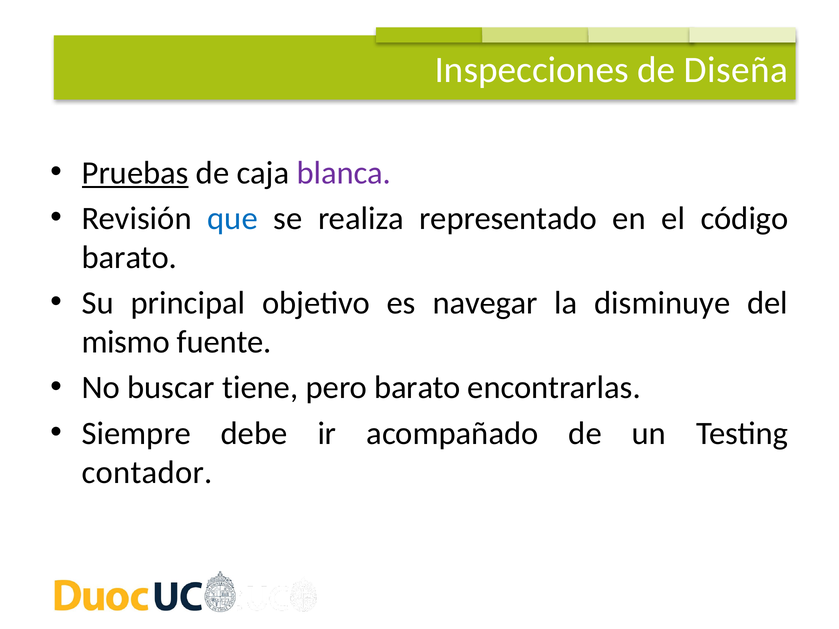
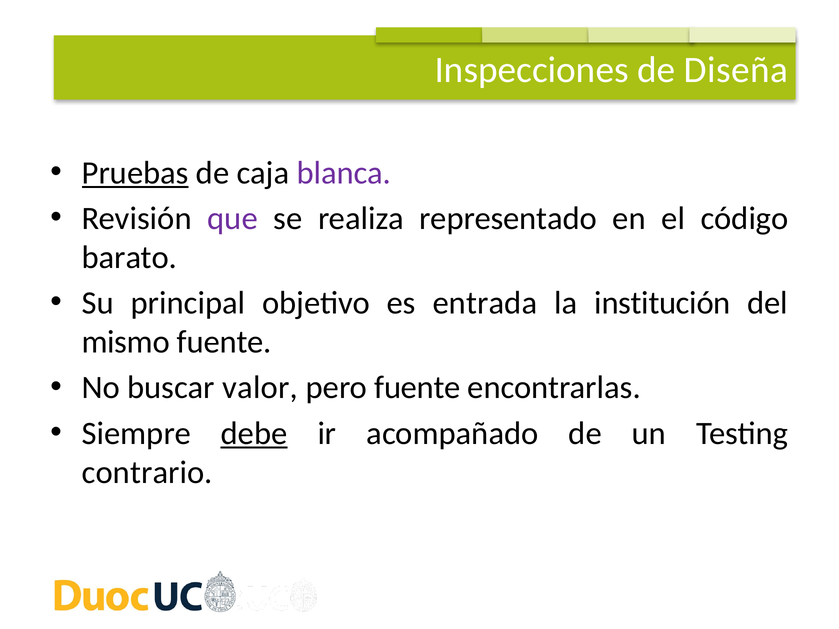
que colour: blue -> purple (233, 218)
navegar: navegar -> entrada (485, 303)
disminuye: disminuye -> institución (662, 303)
tiene: tiene -> valor (260, 388)
pero barato: barato -> fuente (417, 388)
debe underline: none -> present (254, 433)
contador: contador -> contrario (147, 473)
